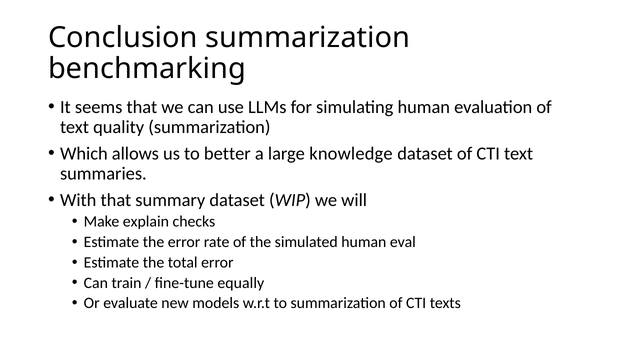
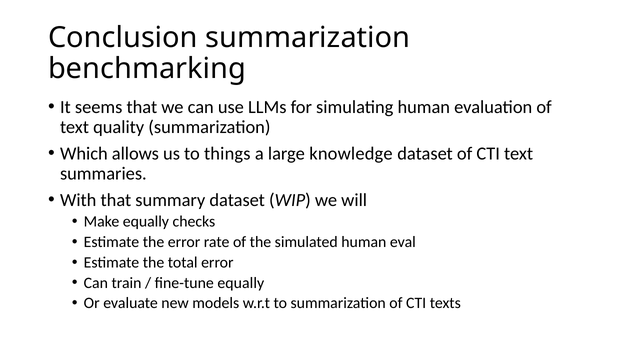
better: better -> things (227, 153)
Make explain: explain -> equally (146, 221)
